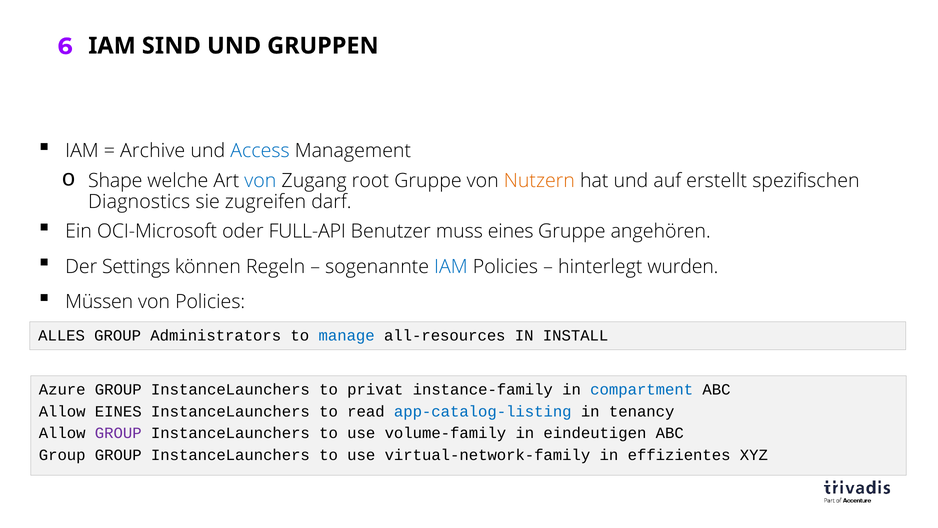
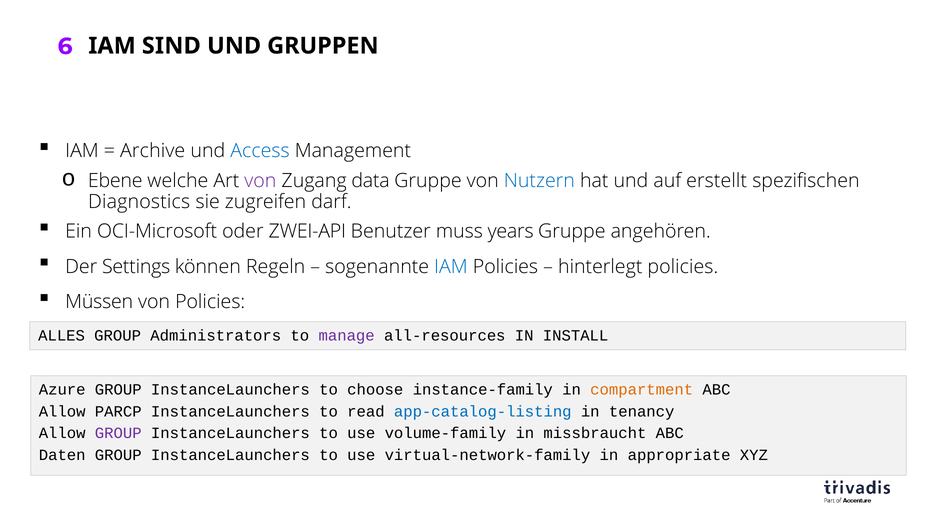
Shape: Shape -> Ebene (115, 181)
von colour: blue -> purple (260, 181)
root: root -> data (371, 181)
Nutzern colour: orange -> blue (539, 181)
FULL-API: FULL-API -> ZWEI-API (307, 231)
muss eines: eines -> years (511, 231)
hinterlegt wurden: wurden -> policies (683, 266)
manage colour: blue -> purple (347, 335)
privat: privat -> choose (375, 389)
compartment colour: blue -> orange (642, 389)
Allow EINES: EINES -> PARCP (118, 411)
eindeutigen: eindeutigen -> missbraucht (595, 433)
Group: Group -> Daten (62, 455)
effizientes: effizientes -> appropriate (679, 455)
